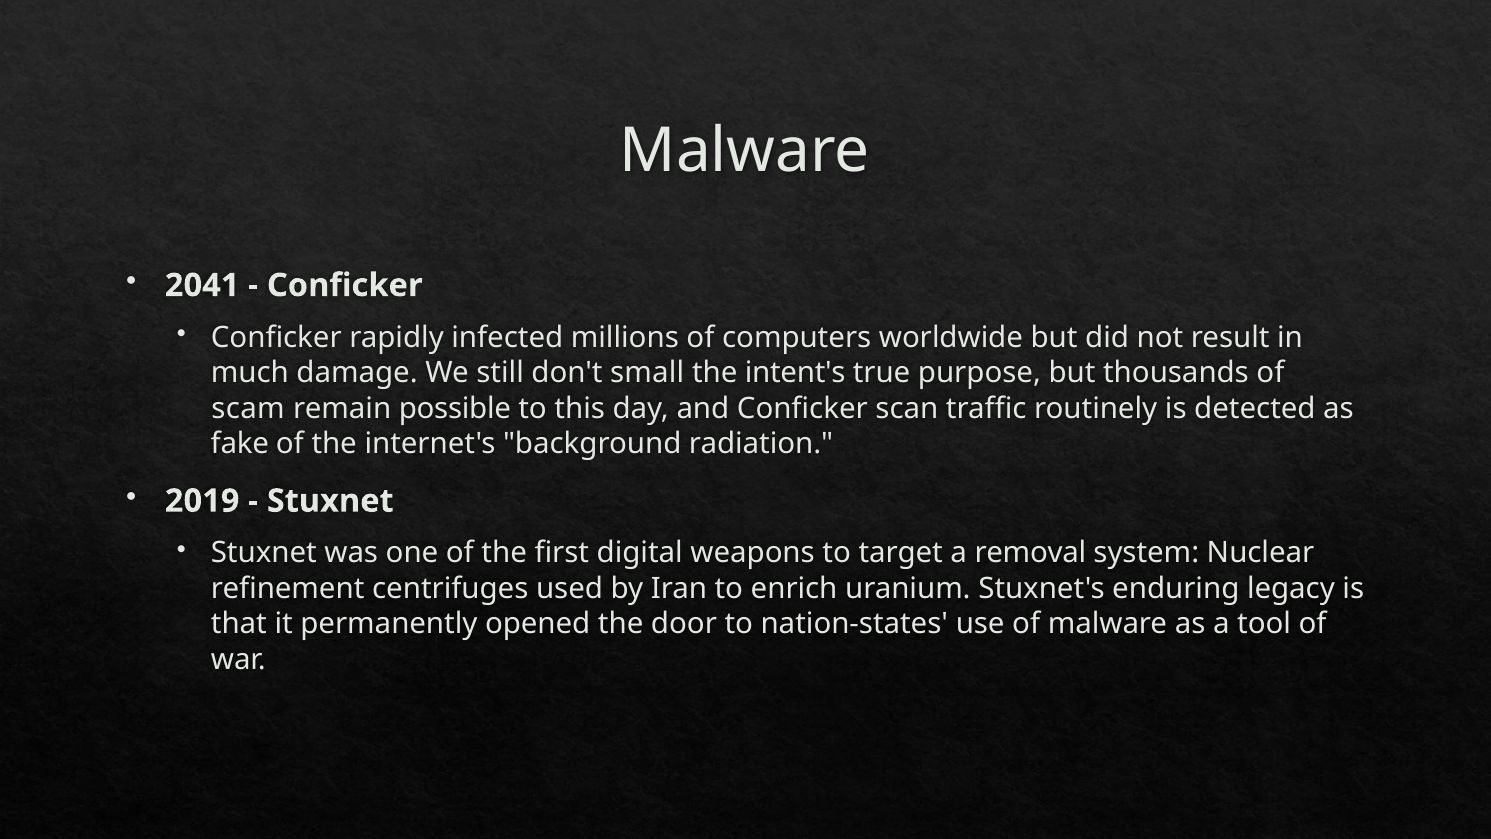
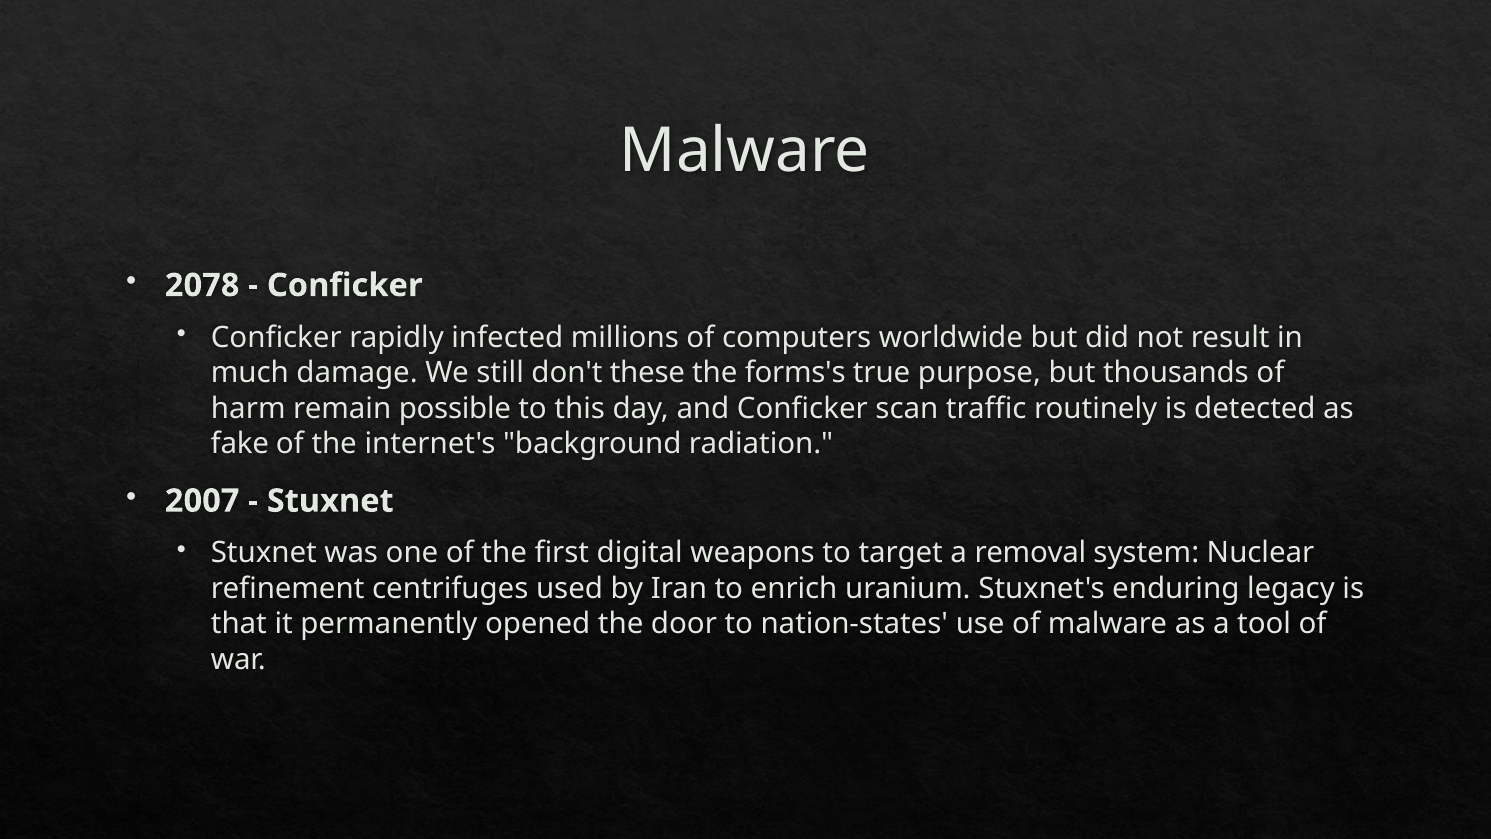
2041: 2041 -> 2078 (202, 285)
small: small -> these (647, 373)
intent's: intent's -> forms's (795, 373)
scam: scam -> harm (248, 408)
2019: 2019 -> 2007 (202, 501)
